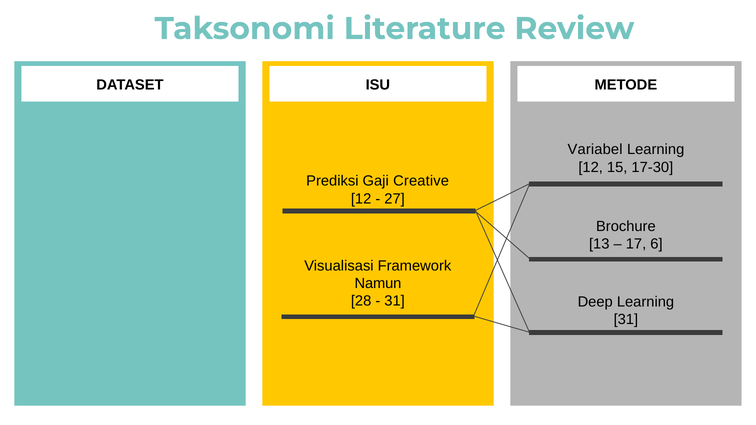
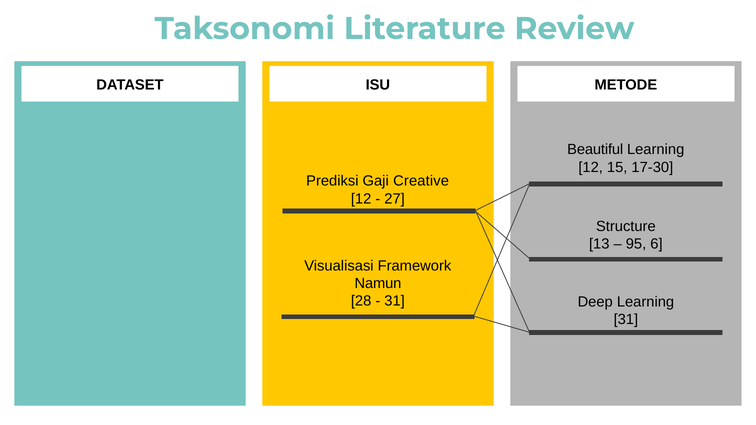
Variabel: Variabel -> Beautiful (595, 150)
Brochure: Brochure -> Structure (626, 226)
17: 17 -> 95 (636, 244)
